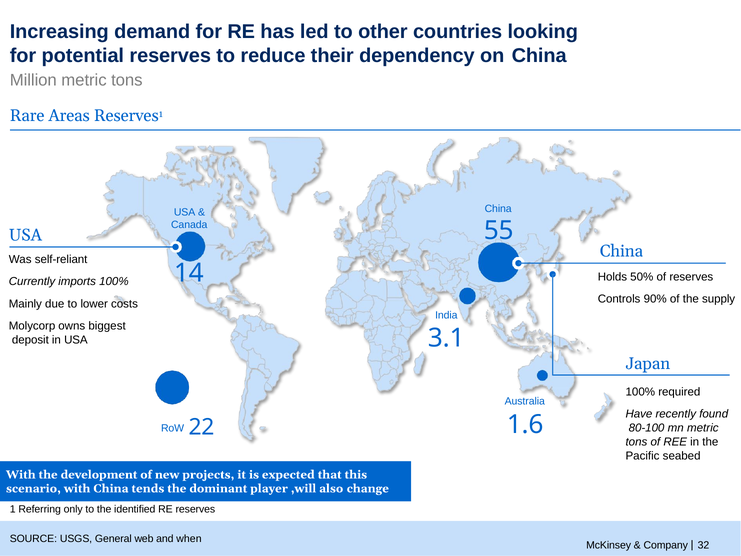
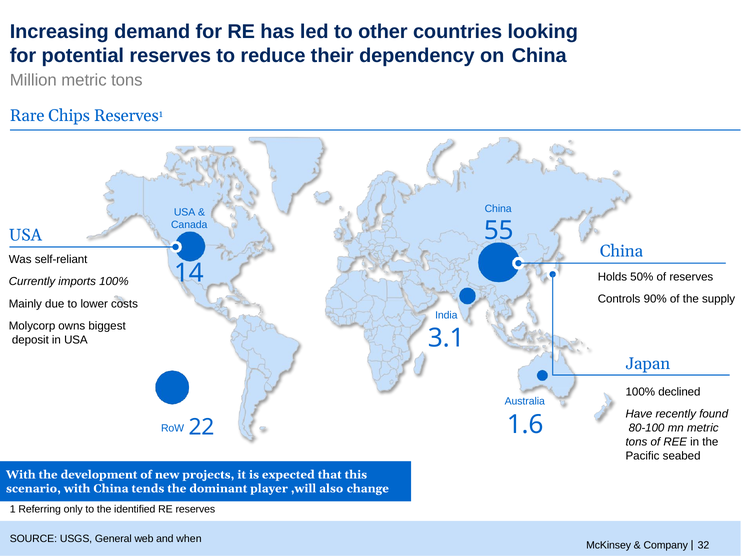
Areas: Areas -> Chips (69, 116)
required: required -> declined (679, 392)
